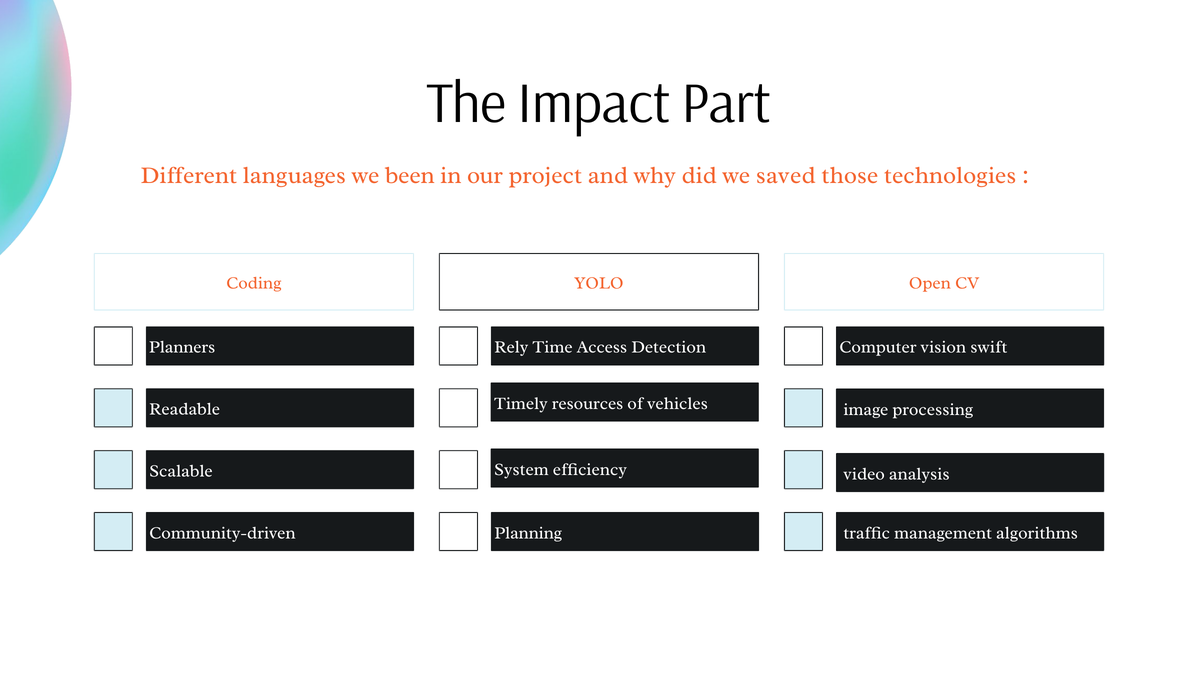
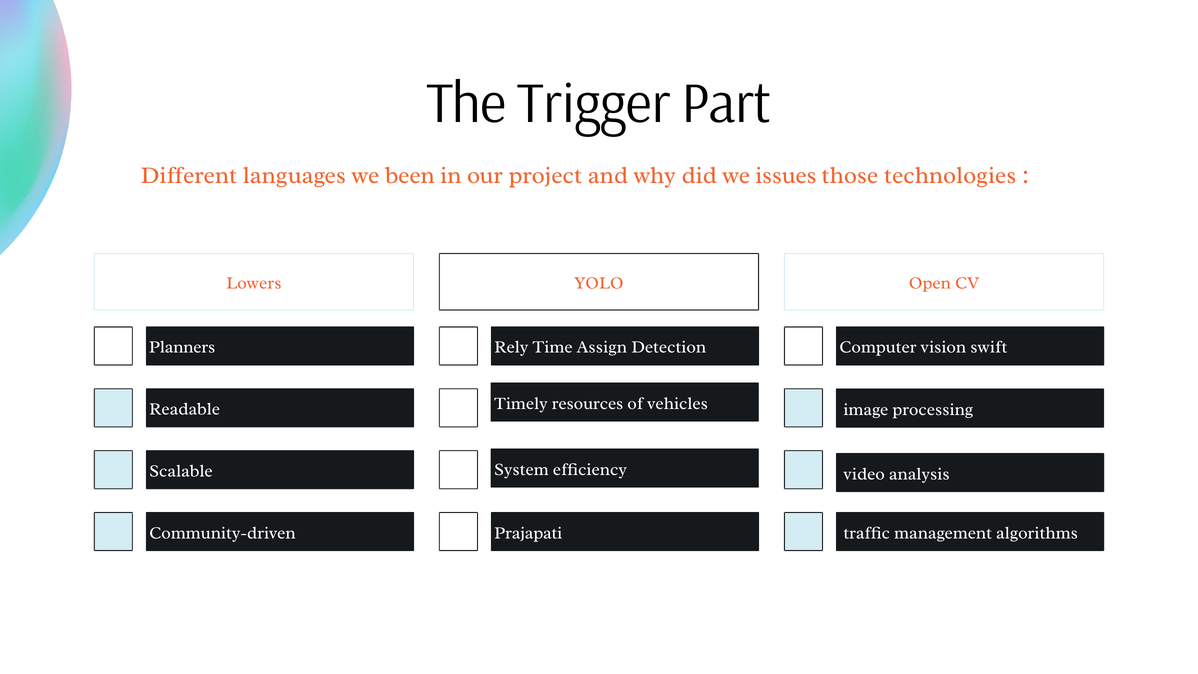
Impact: Impact -> Trigger (594, 103)
saved: saved -> issues (786, 175)
Coding: Coding -> Lowers (254, 283)
Access: Access -> Assign (602, 347)
Planning: Planning -> Prajapati (528, 533)
